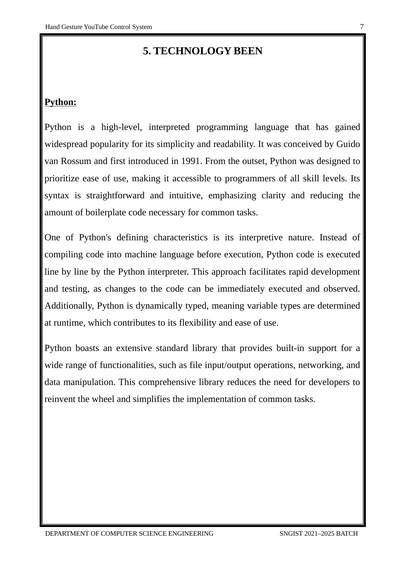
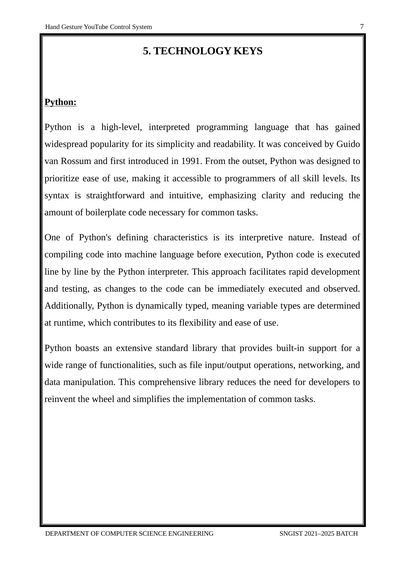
BEEN: BEEN -> KEYS (248, 51)
